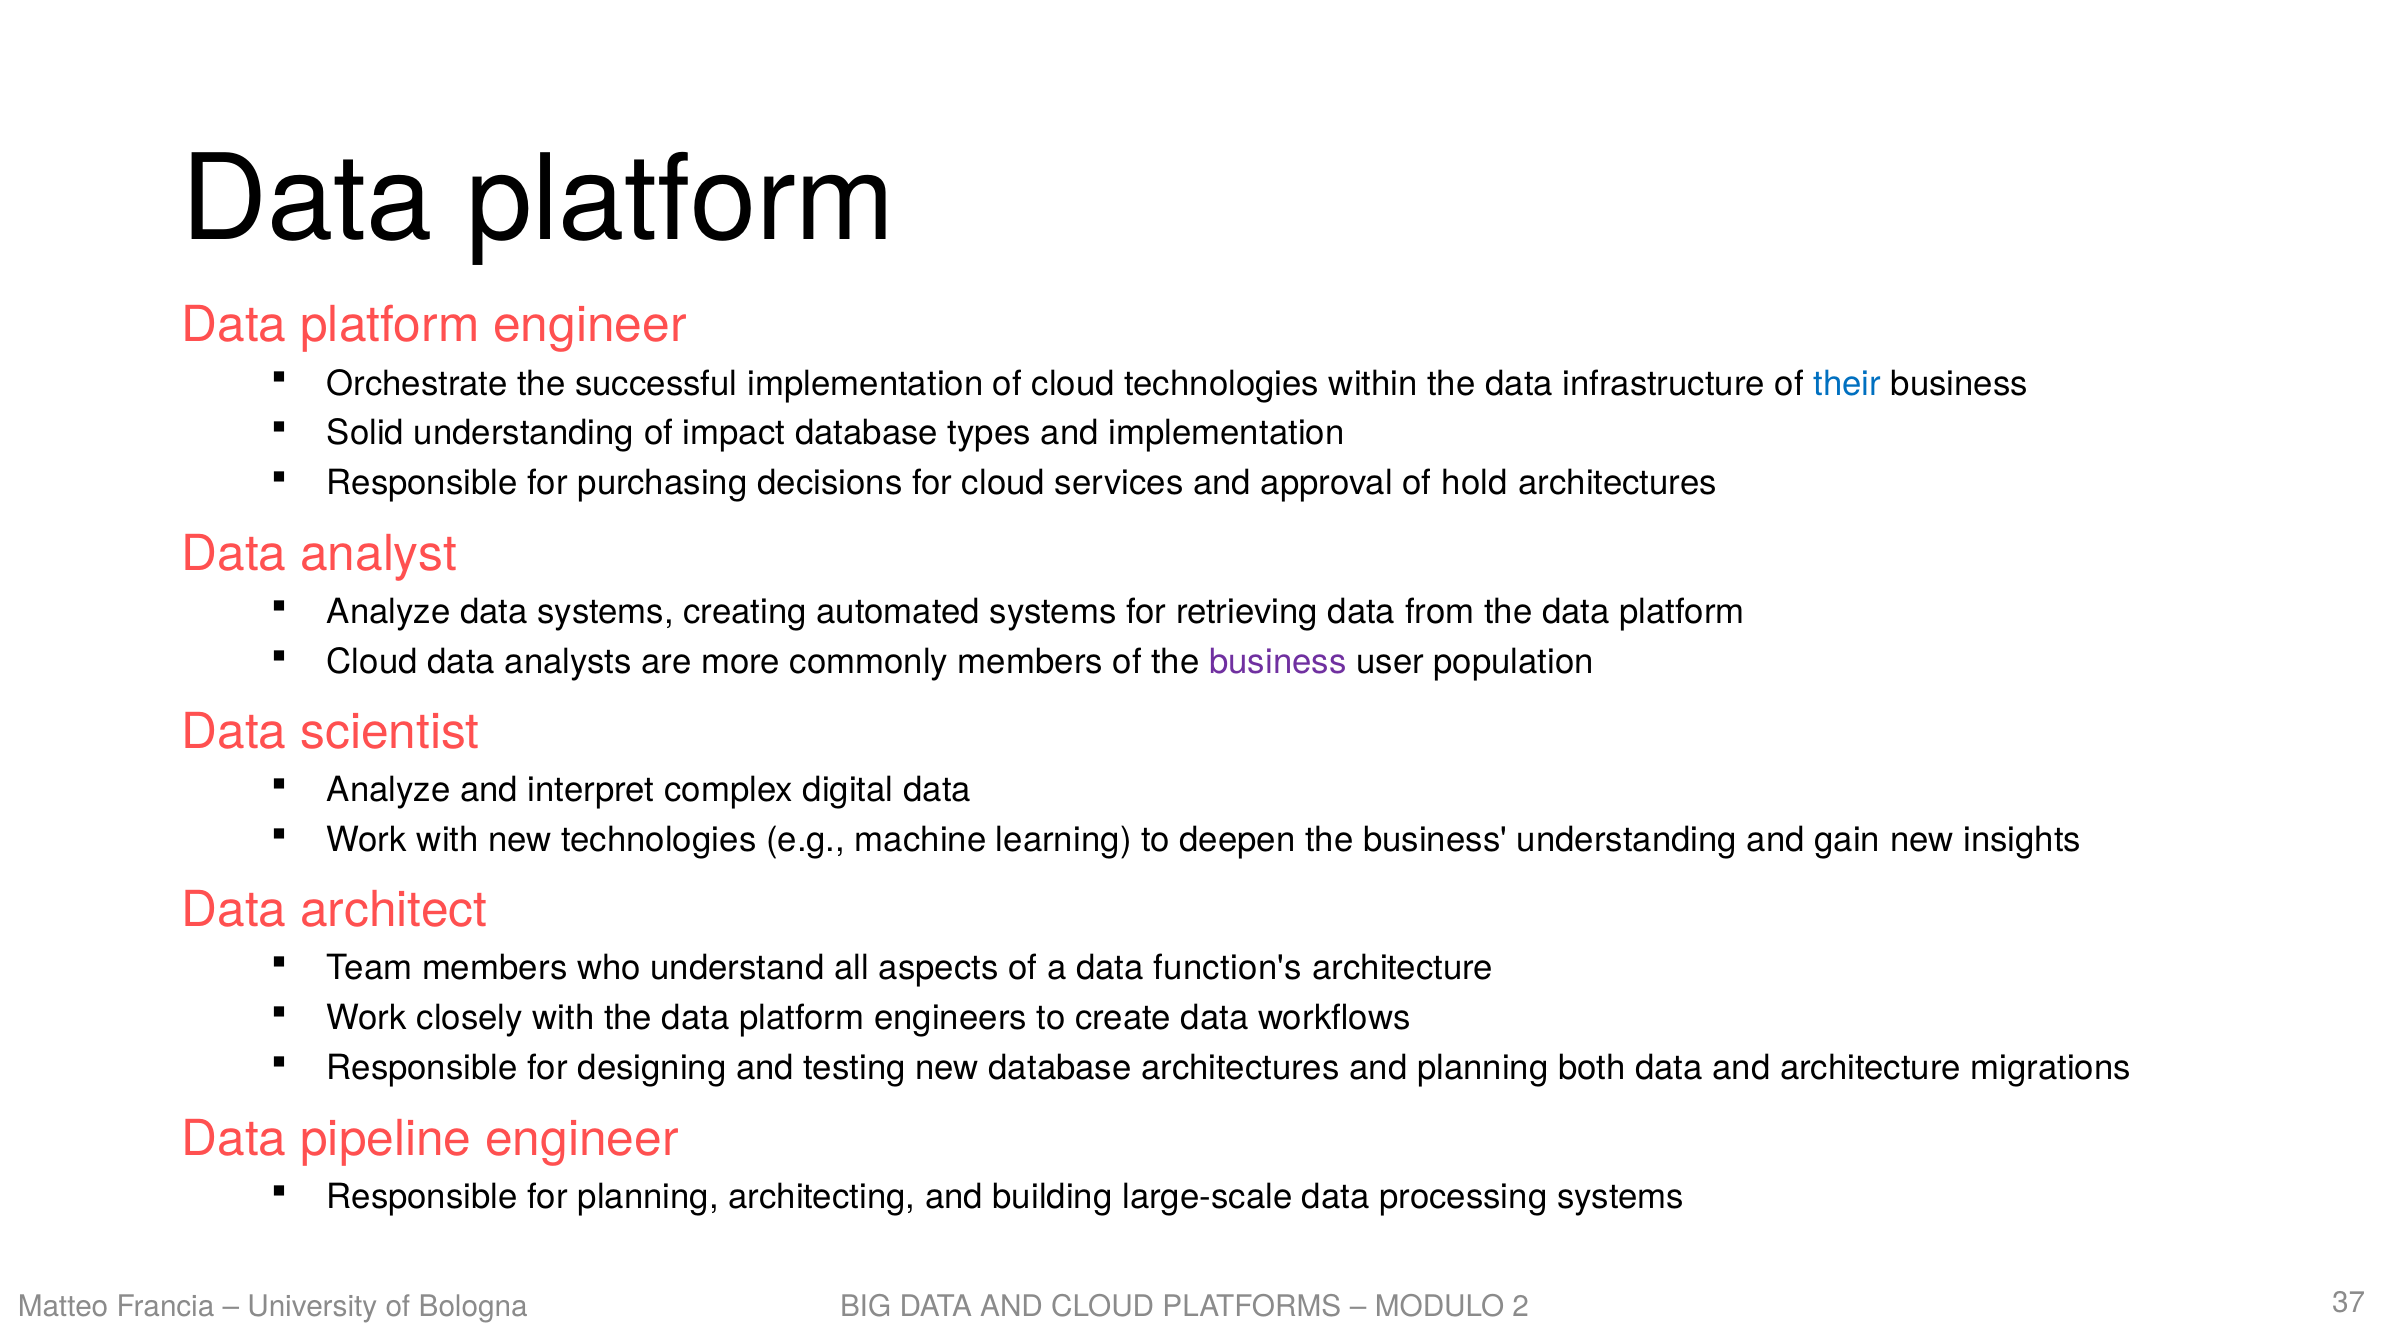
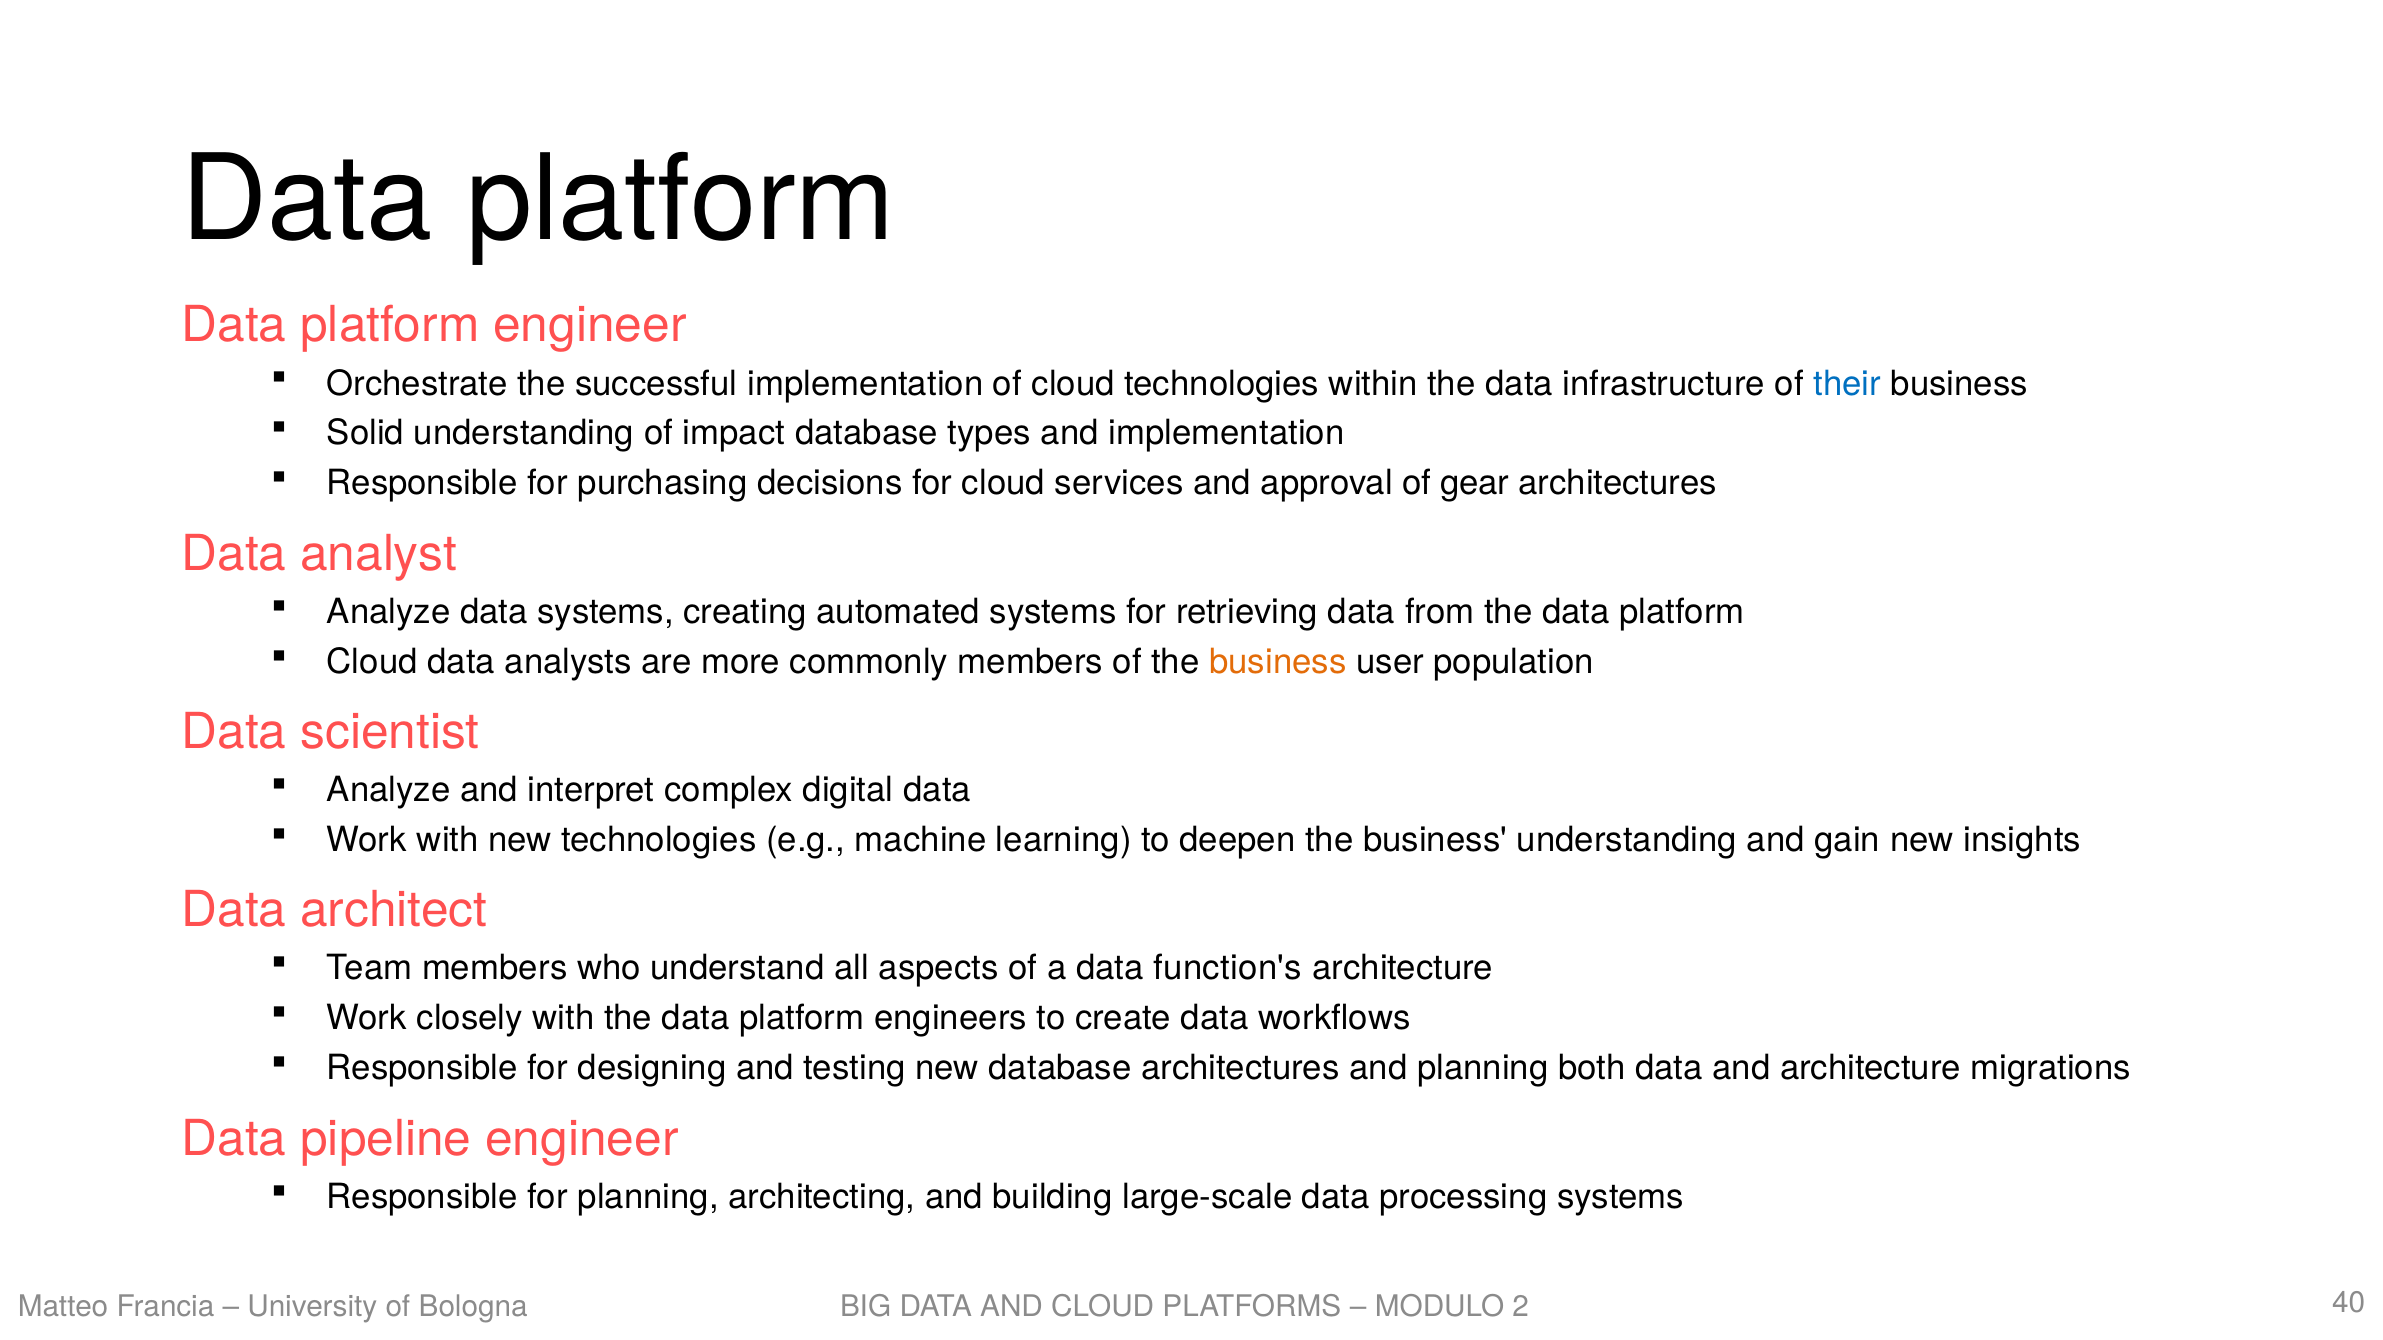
hold: hold -> gear (1475, 484)
business colour: purple -> orange (1278, 662)
37: 37 -> 40 (2349, 1303)
